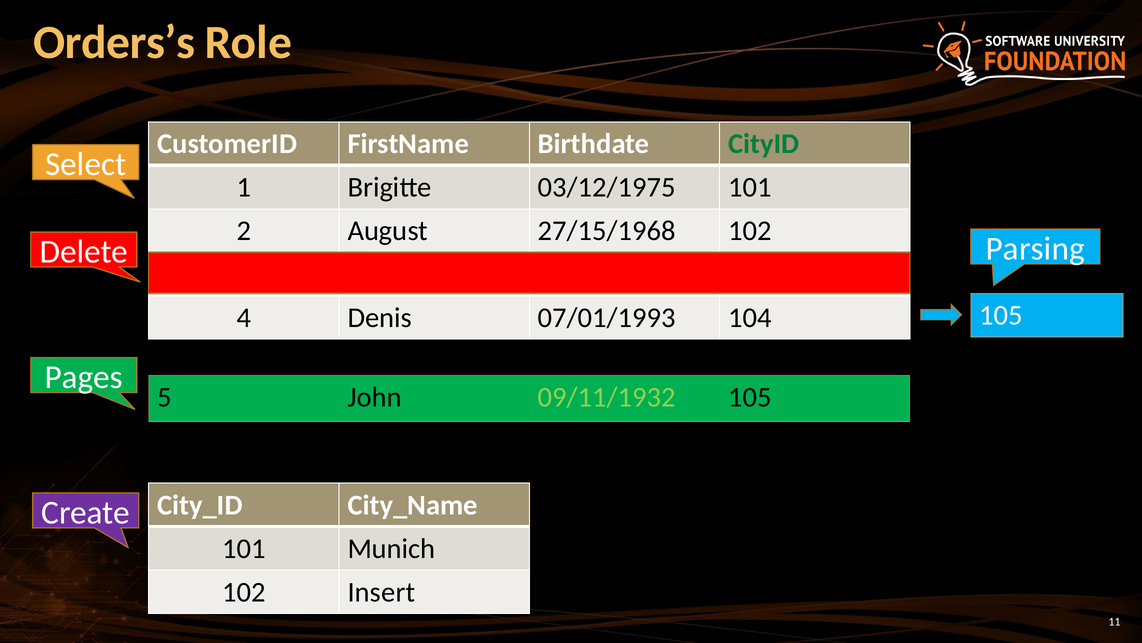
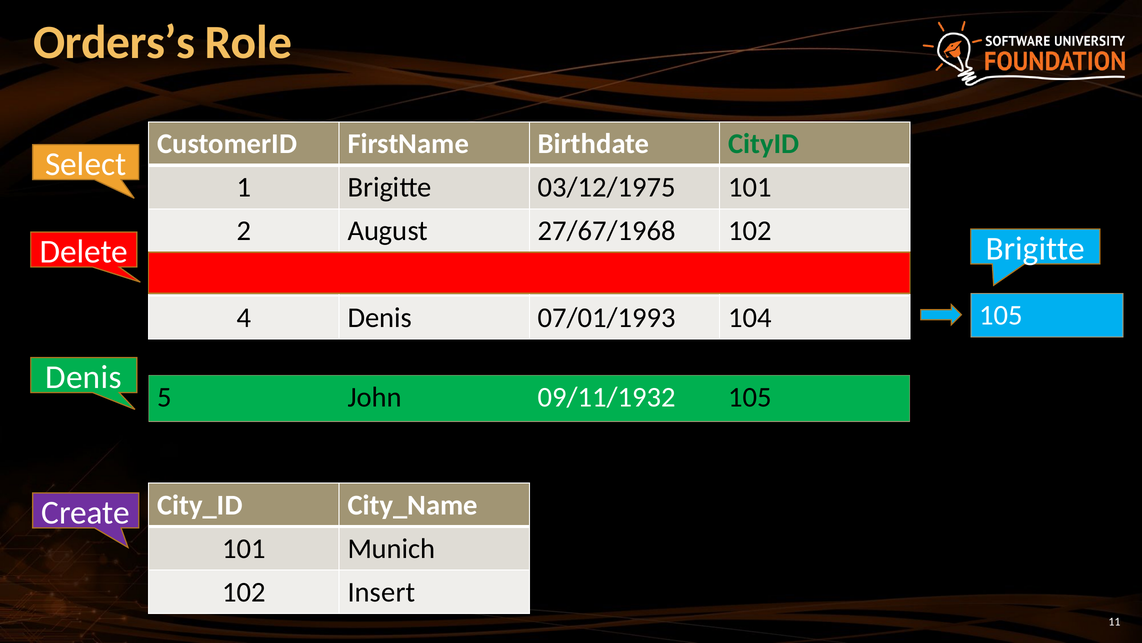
27/15/1968: 27/15/1968 -> 27/67/1968 (607, 231)
Parsing: Parsing -> Brigitte (1035, 249)
Pages: Pages -> Denis (84, 377)
09/11/1932 colour: light green -> white (607, 397)
